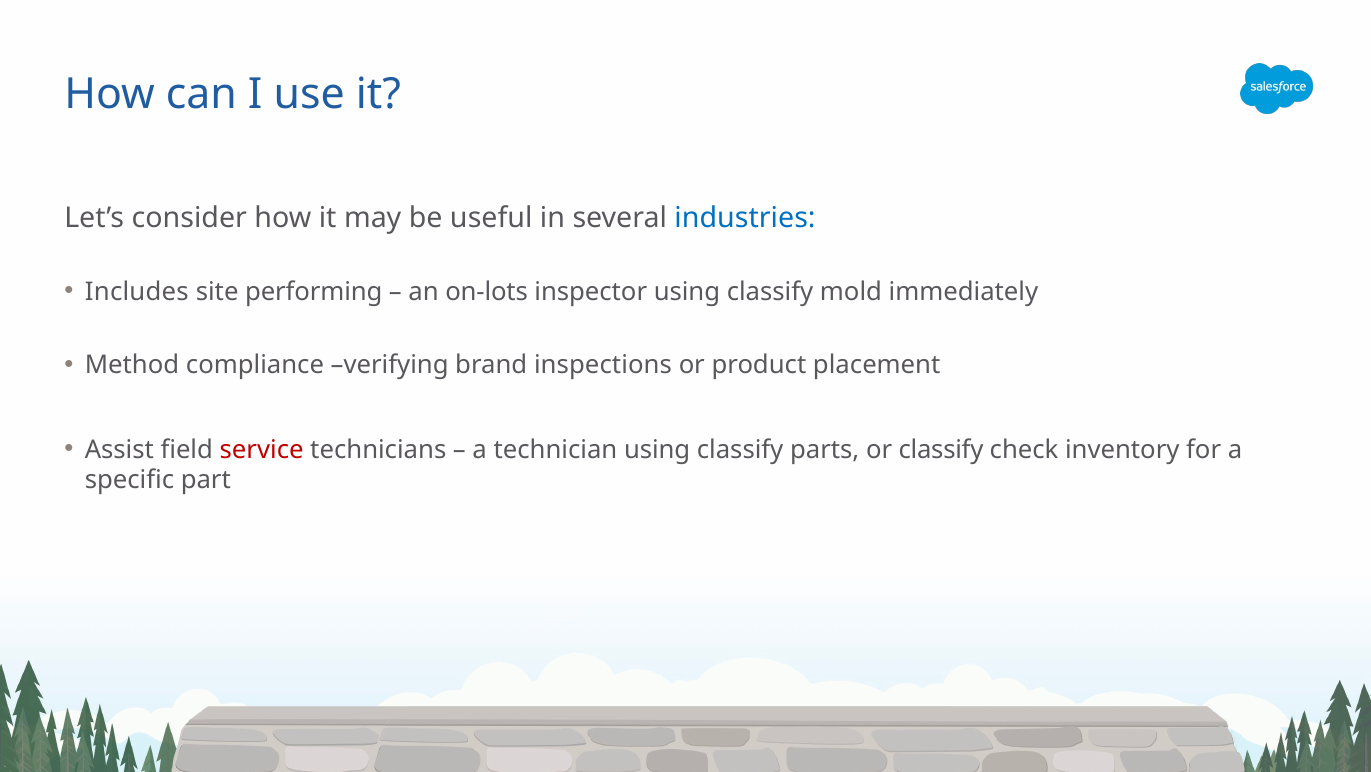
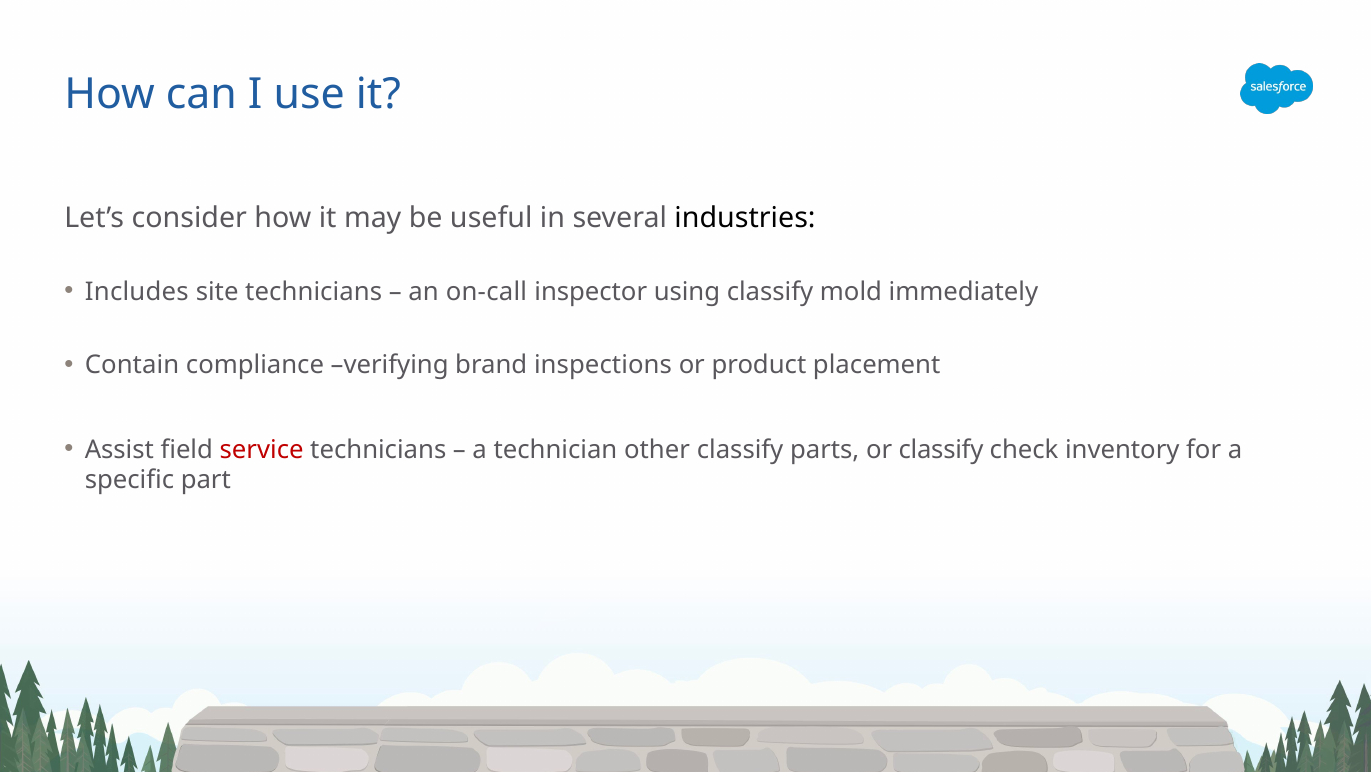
industries colour: blue -> black (745, 218)
site performing: performing -> technicians (314, 291)
on-lots: on-lots -> on-call (486, 291)
Method: Method -> Contain (132, 365)
technician using: using -> other (657, 449)
